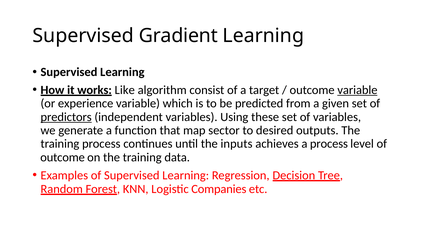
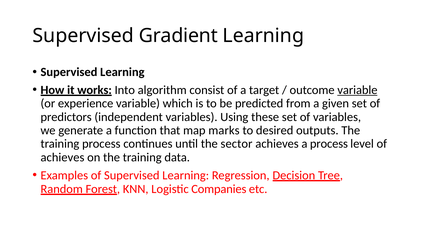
Like: Like -> Into (125, 90)
predictors underline: present -> none (66, 117)
sector: sector -> marks (224, 130)
inputs: inputs -> sector (236, 144)
outcome: outcome -> achieves (62, 157)
